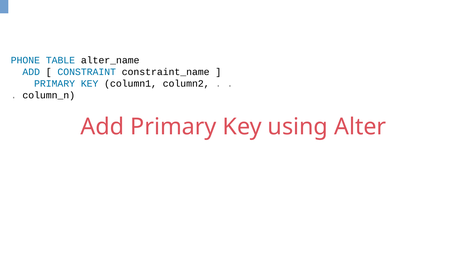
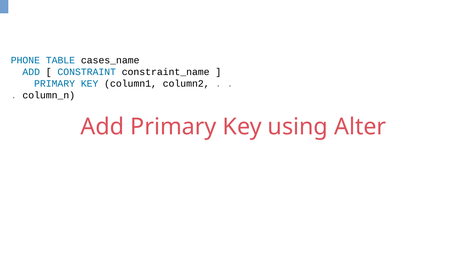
alter_name: alter_name -> cases_name (110, 60)
